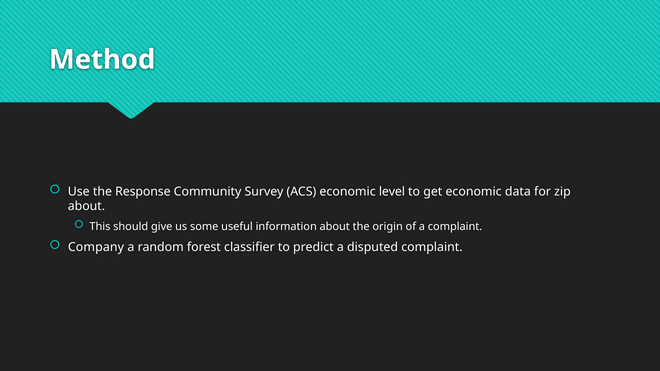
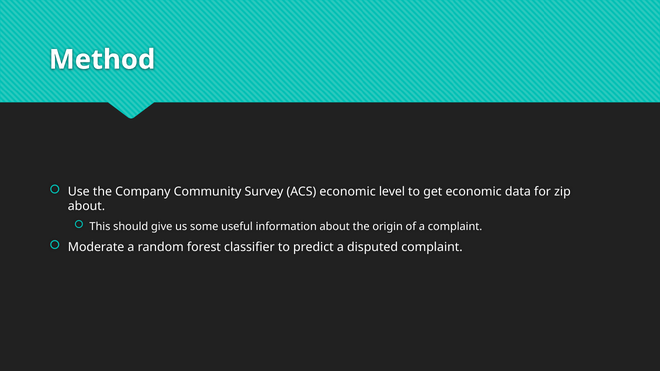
Response: Response -> Company (143, 192)
Company: Company -> Moderate (96, 247)
